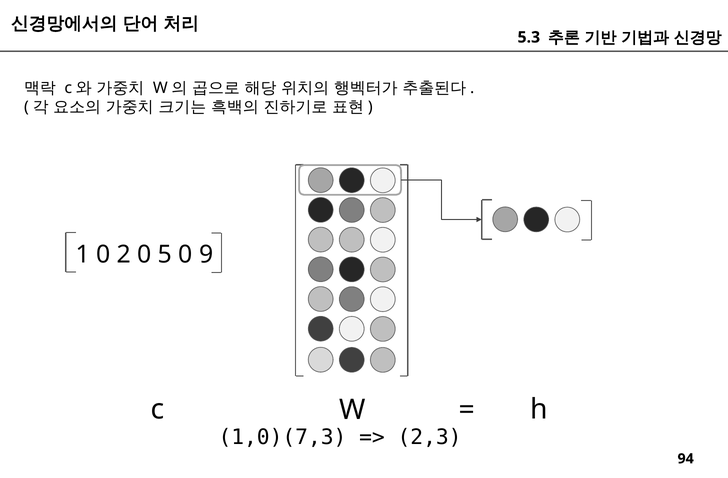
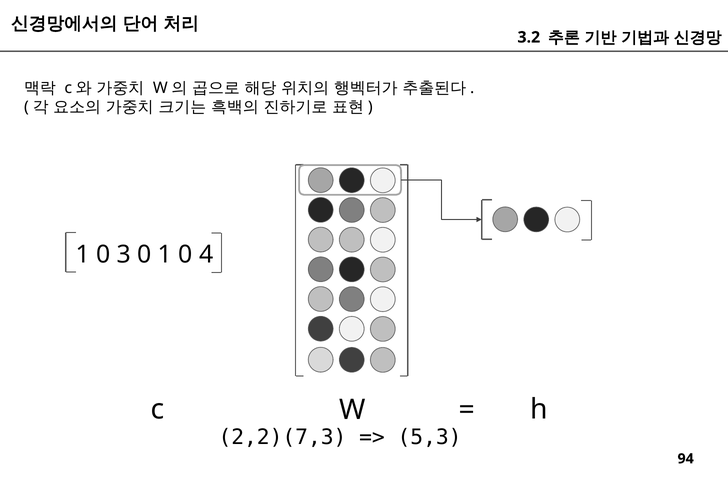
5.3: 5.3 -> 3.2 (529, 37)
2: 2 -> 3 (124, 255)
0 5: 5 -> 1 (165, 255)
9: 9 -> 4 (206, 255)
1,0)(7,3: 1,0)(7,3 -> 2,2)(7,3 (282, 437)
2,3: 2,3 -> 5,3 (430, 437)
